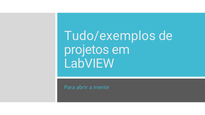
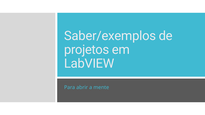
Tudo/exemplos: Tudo/exemplos -> Saber/exemplos (110, 36)
